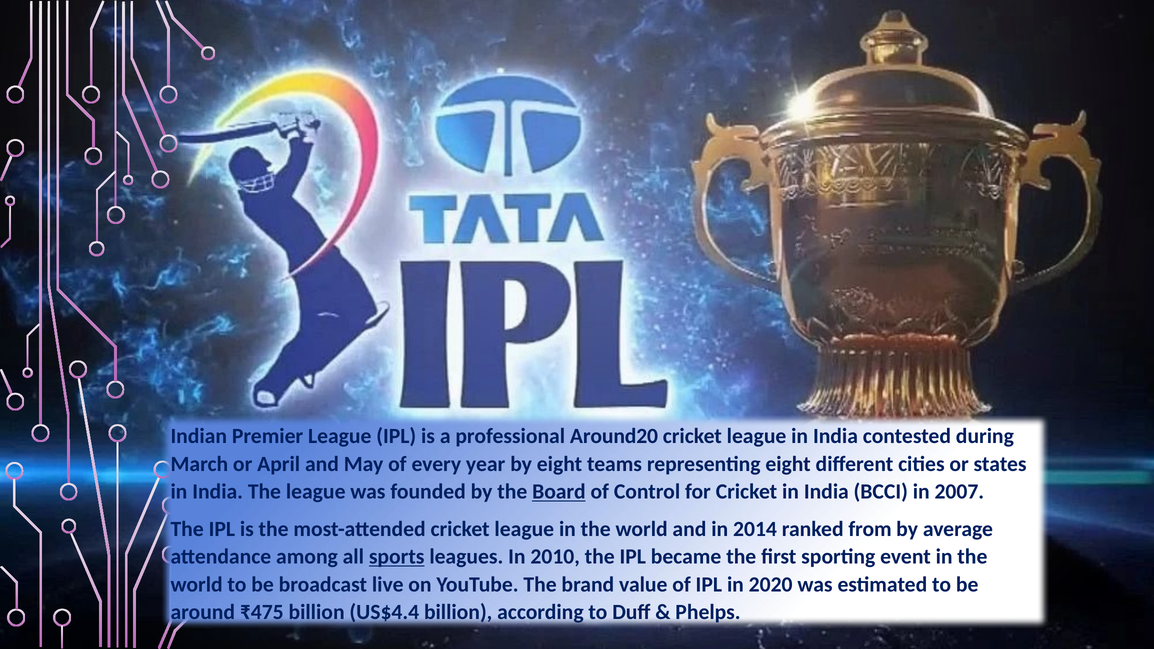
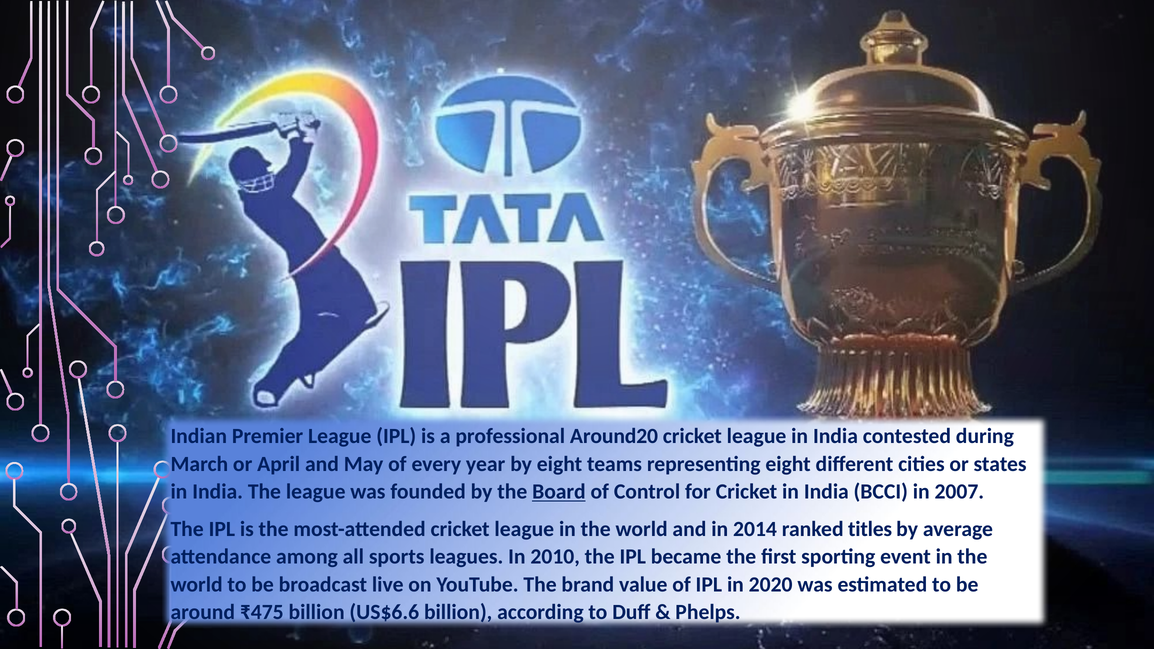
from: from -> titles (870, 529)
sports underline: present -> none (397, 557)
US$4.4: US$4.4 -> US$6.6 (384, 612)
